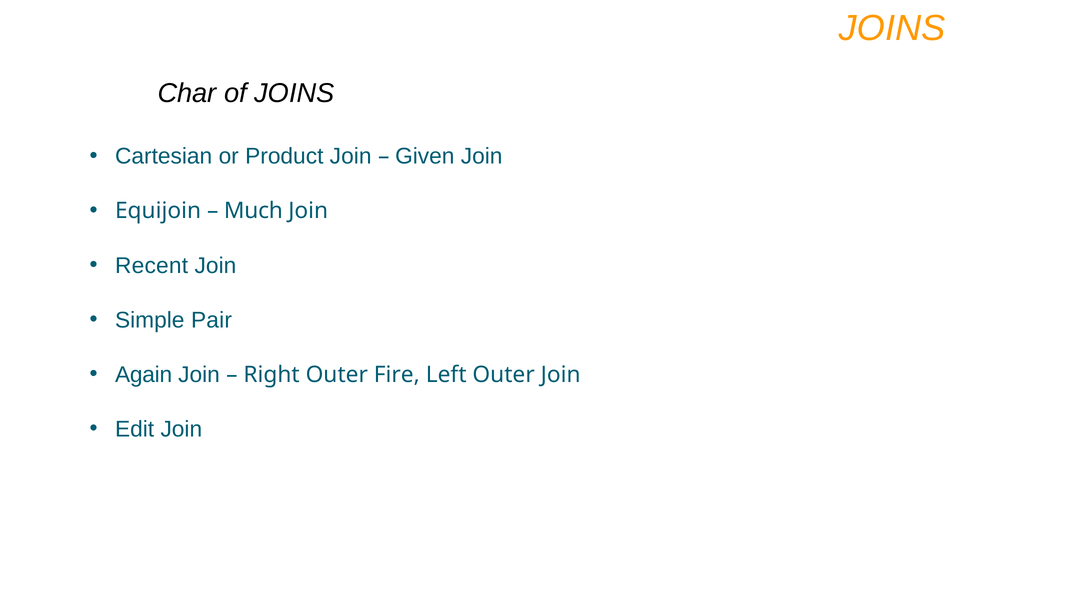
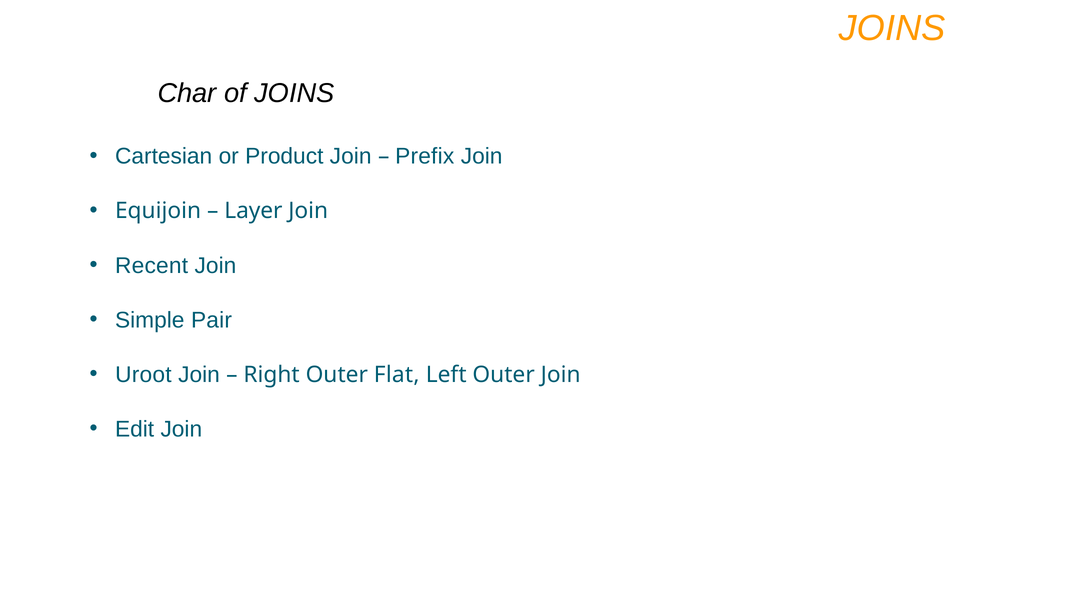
Given: Given -> Prefix (425, 157)
Much: Much -> Layer (253, 211)
Again: Again -> Uroot (143, 375)
Fire: Fire -> Flat (397, 375)
